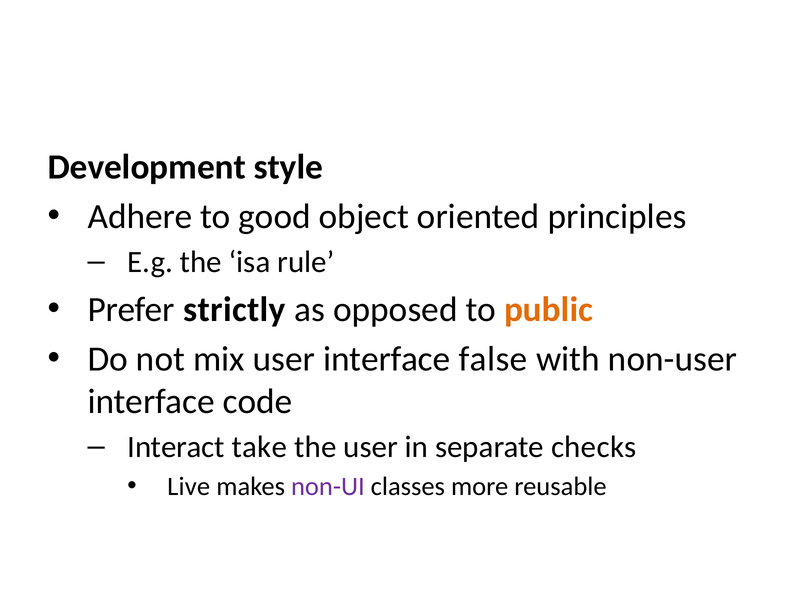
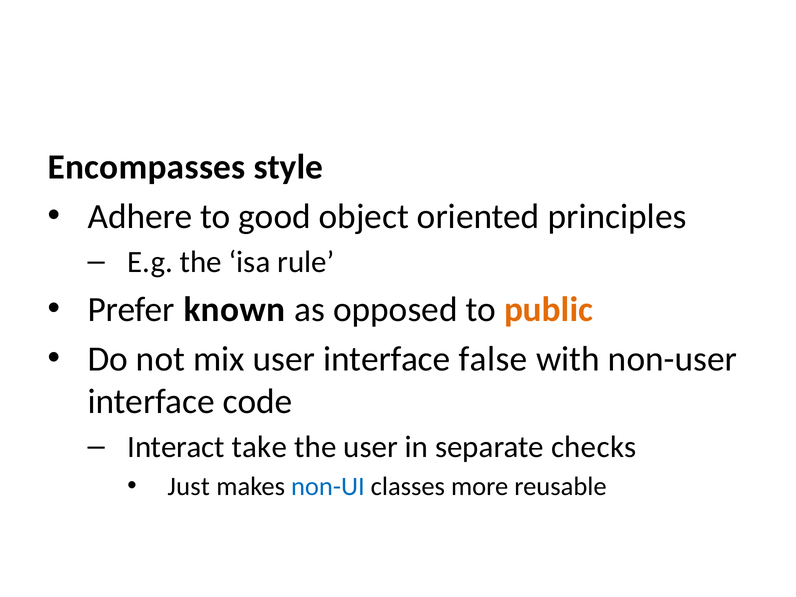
Development: Development -> Encompasses (147, 167)
strictly: strictly -> known (234, 309)
Live: Live -> Just (189, 487)
non-UI colour: purple -> blue (328, 487)
